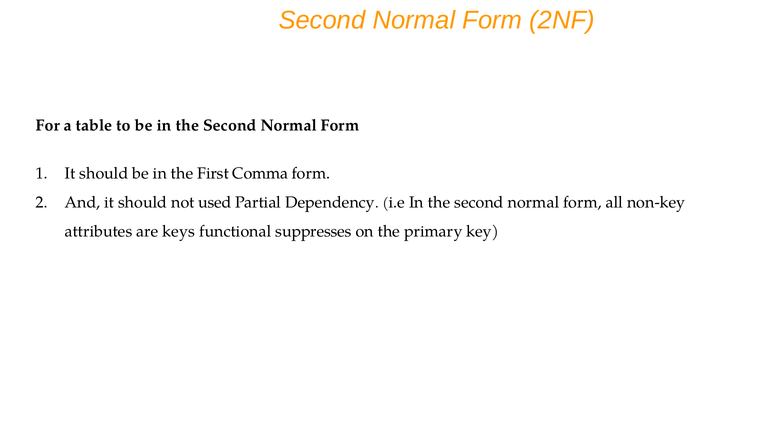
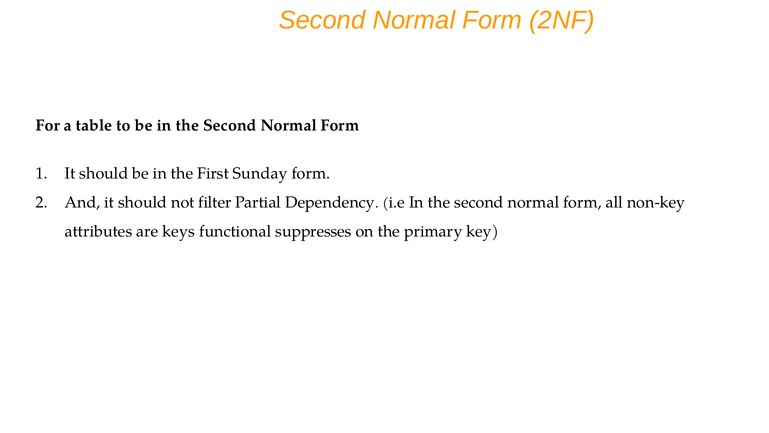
Comma: Comma -> Sunday (260, 173)
used: used -> filter (215, 202)
